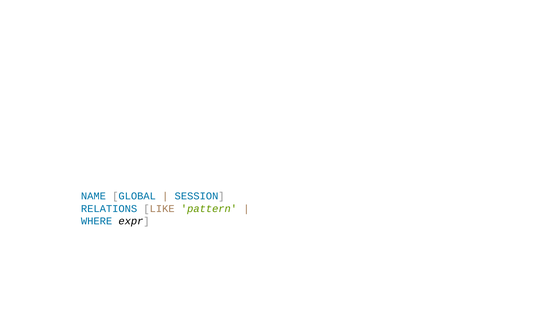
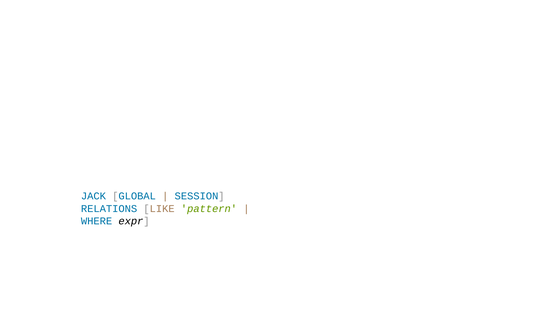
NAME: NAME -> JACK (93, 196)
